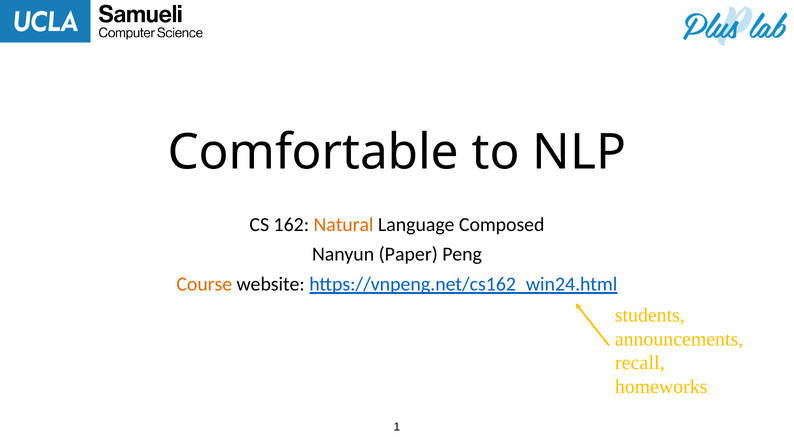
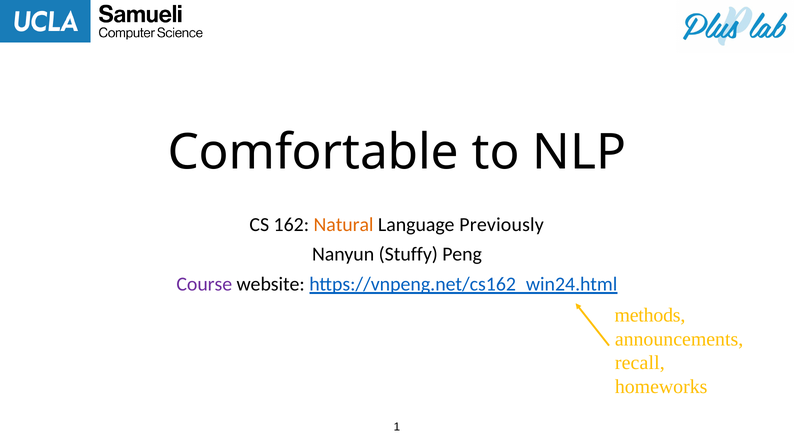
Composed: Composed -> Previously (502, 225)
Paper: Paper -> Stuffy (408, 255)
Course colour: orange -> purple (204, 285)
students: students -> methods (650, 316)
